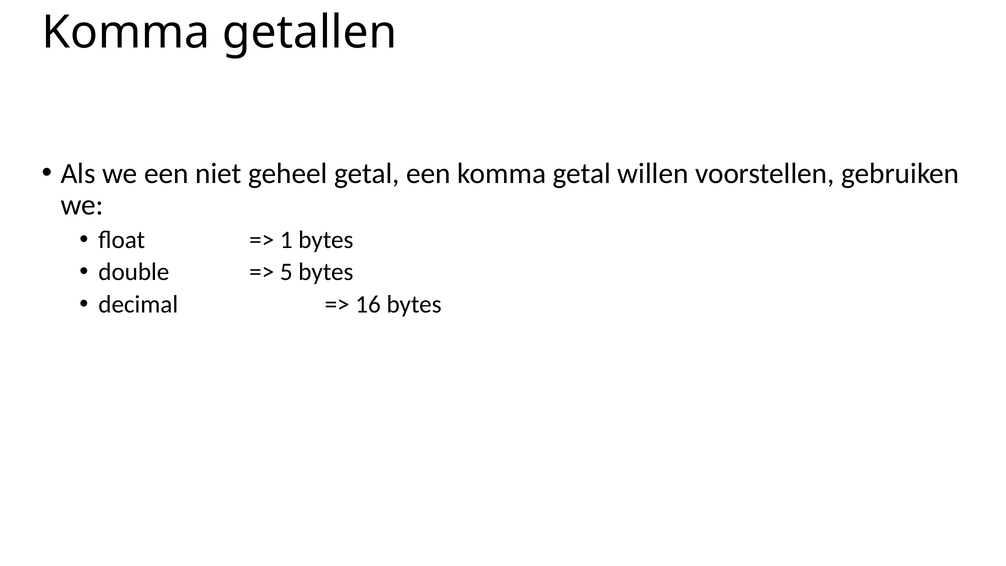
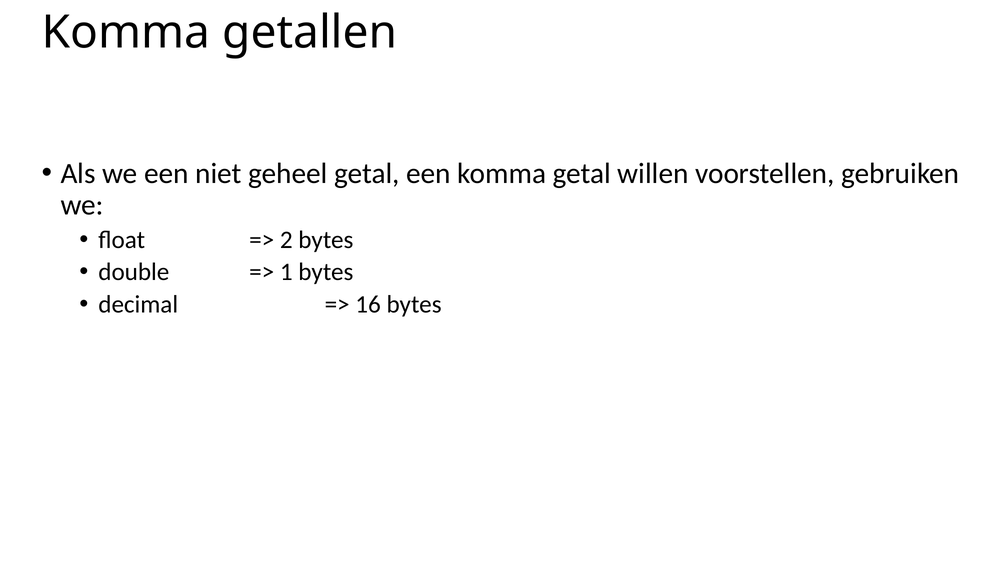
1: 1 -> 2 (286, 240)
5: 5 -> 1 (286, 272)
